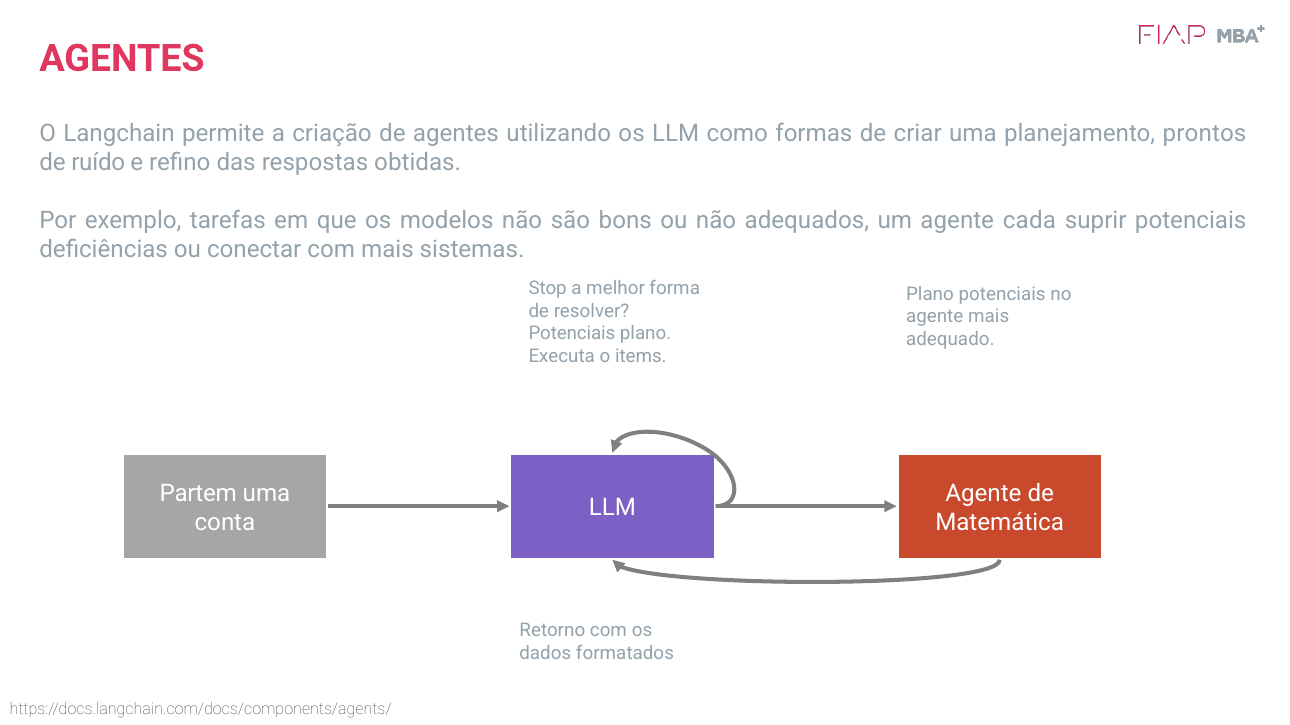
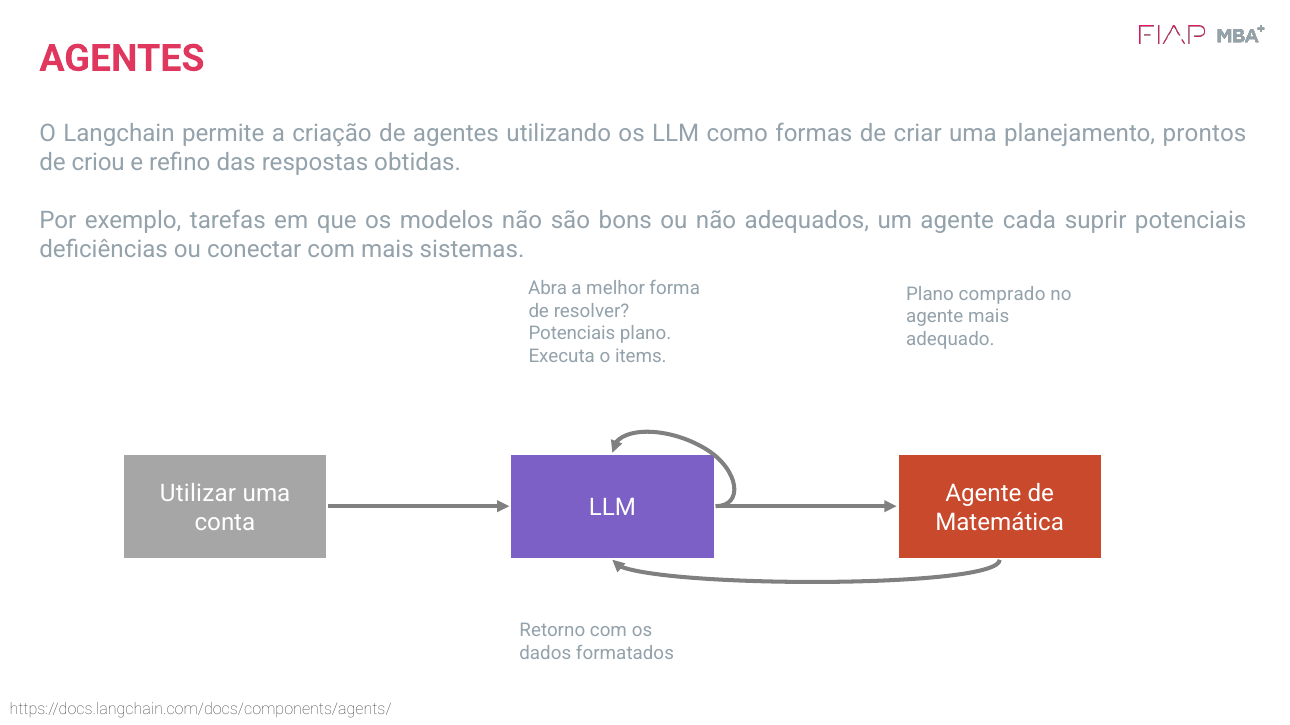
ruído: ruído -> criou (98, 163)
Stop: Stop -> Abra (548, 289)
Plano potenciais: potenciais -> comprado (1002, 294)
Partem: Partem -> Utilizar (198, 494)
